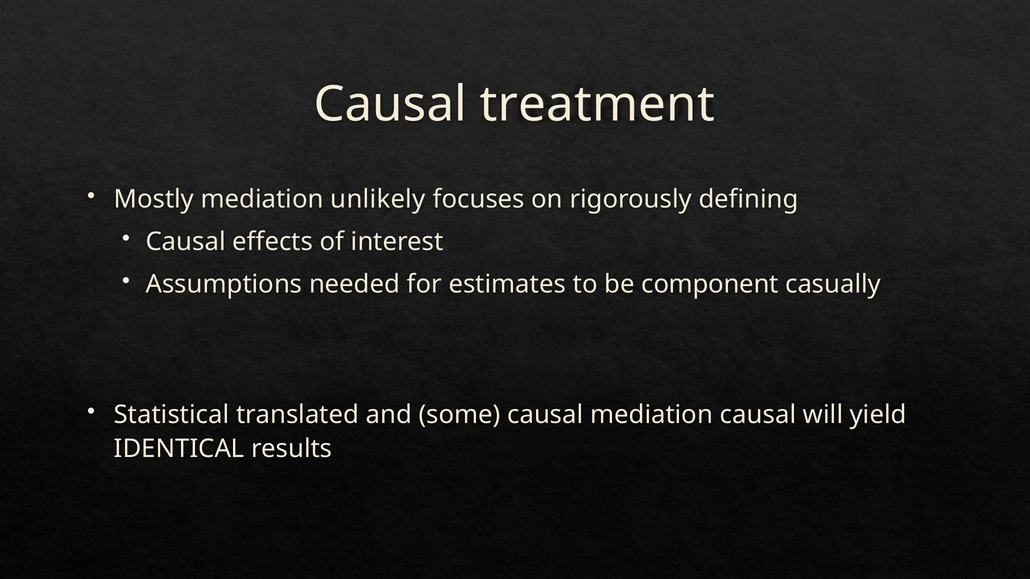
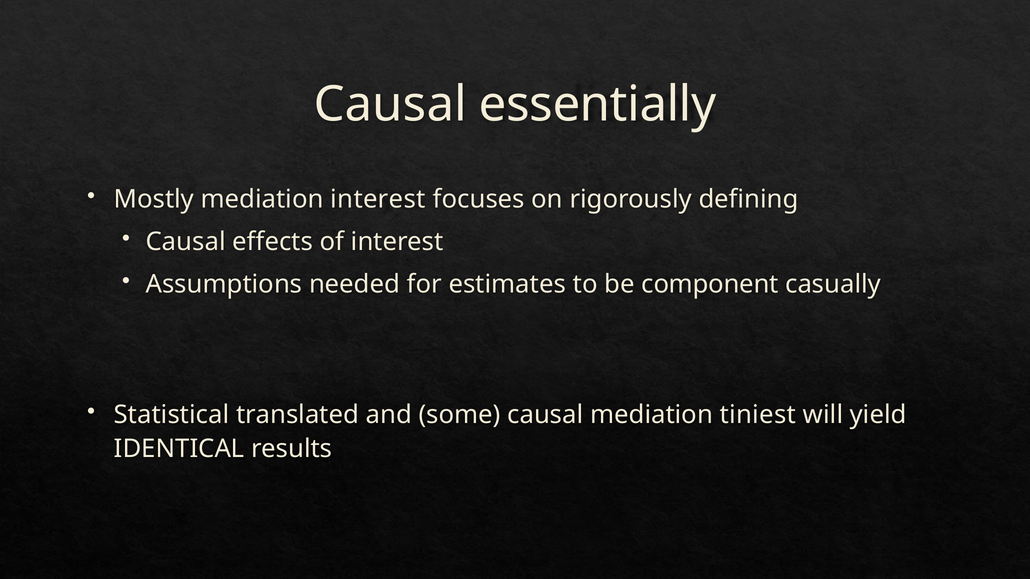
treatment: treatment -> essentially (598, 104)
mediation unlikely: unlikely -> interest (378, 200)
mediation causal: causal -> tiniest (758, 415)
